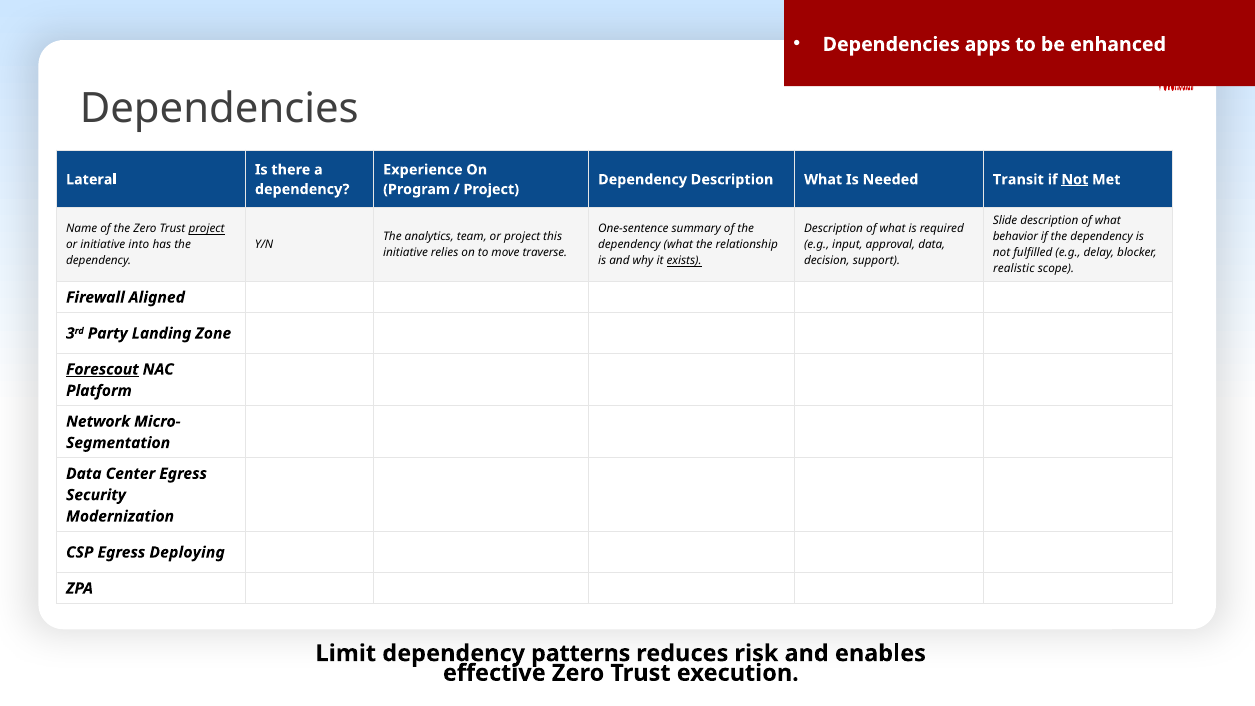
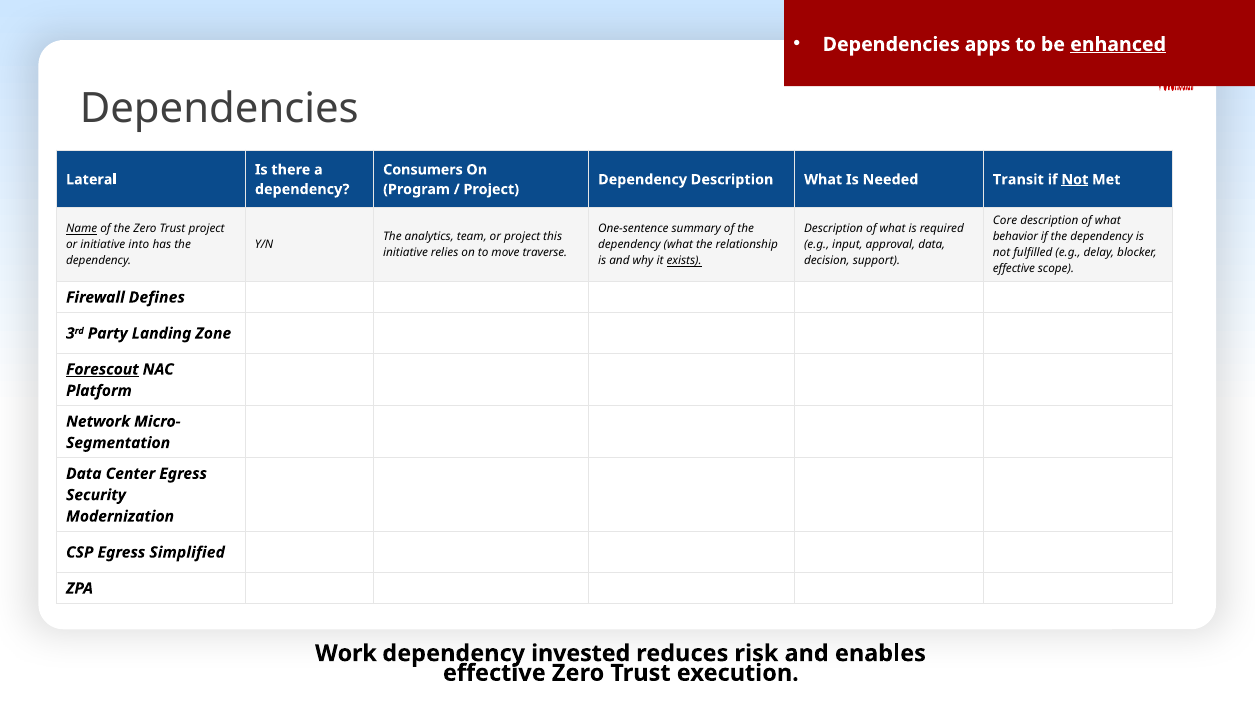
enhanced underline: none -> present (1118, 44)
Experience: Experience -> Consumers (423, 170)
Slide: Slide -> Core (1005, 221)
Name underline: none -> present (82, 229)
project underline: present -> none (207, 229)
realistic: realistic -> effective (1014, 269)
Aligned: Aligned -> Defines (157, 297)
Deploying: Deploying -> Simplified (187, 552)
Limit: Limit -> Work (346, 653)
patterns: patterns -> invested (581, 653)
